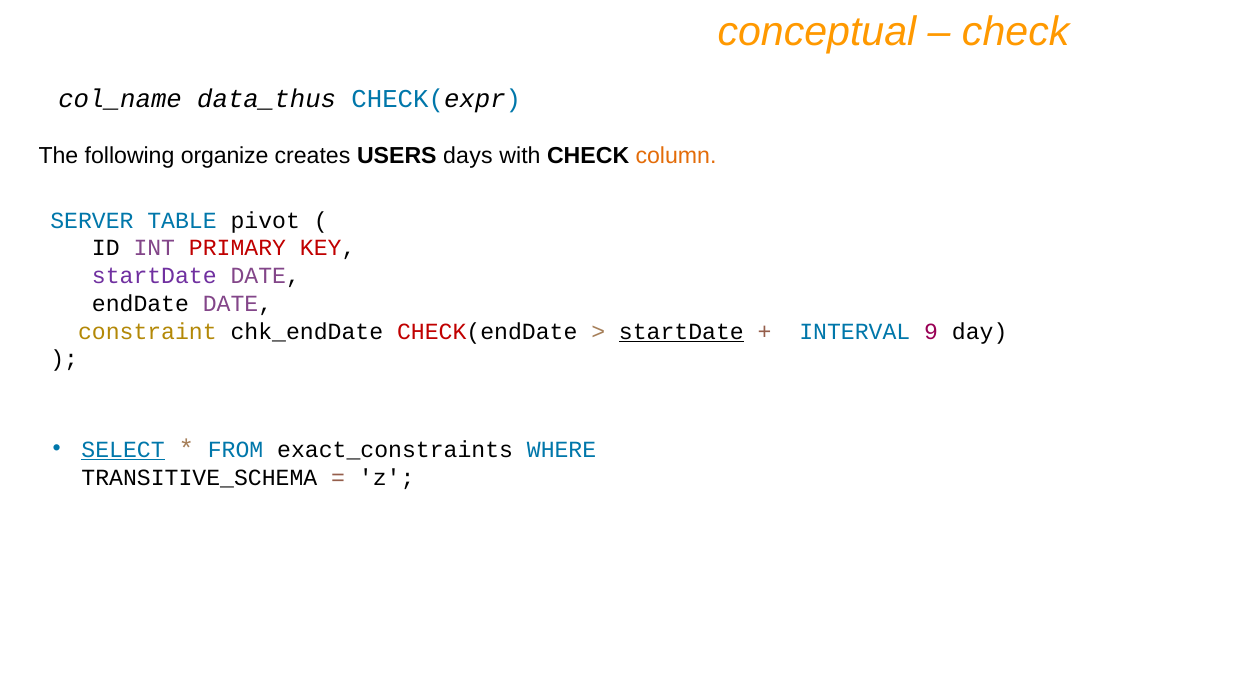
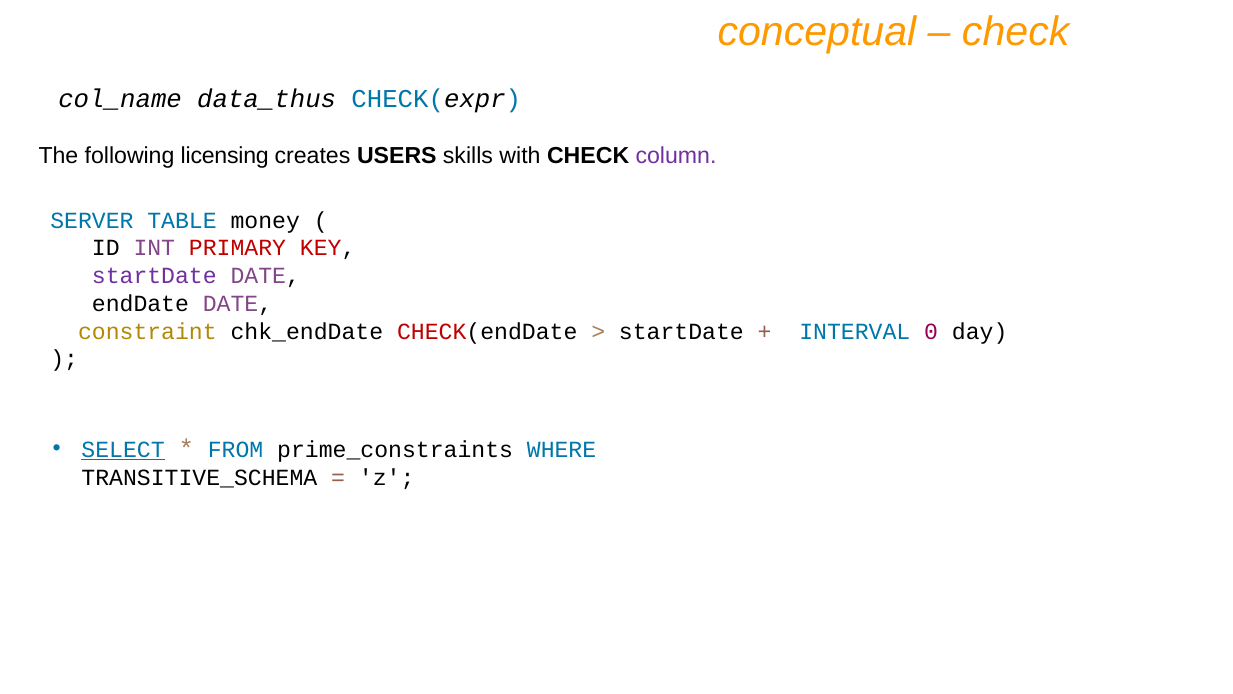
organize: organize -> licensing (225, 156)
days: days -> skills (468, 156)
column colour: orange -> purple (676, 156)
pivot: pivot -> money (265, 220)
startDate underline: present -> none (681, 331)
9: 9 -> 0 (931, 331)
exact_constraints: exact_constraints -> prime_constraints (395, 449)
